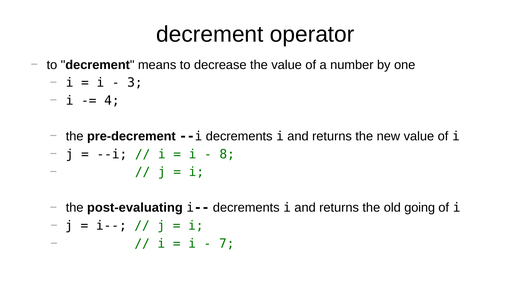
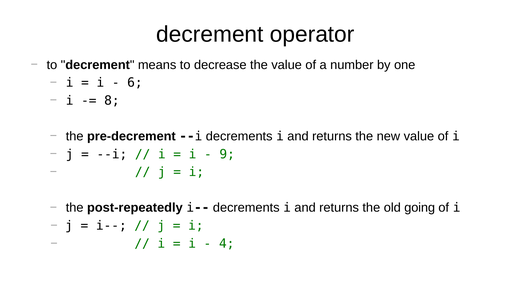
3: 3 -> 6 (135, 83)
4: 4 -> 8 (112, 101)
8: 8 -> 9 (227, 154)
post-evaluating: post-evaluating -> post-repeatedly (135, 208)
7: 7 -> 4 (227, 244)
